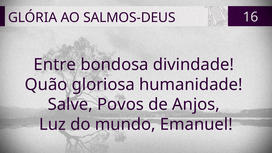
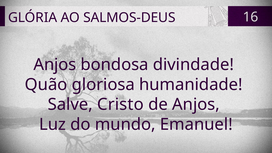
Entre: Entre -> Anjos (55, 65)
Povos: Povos -> Cristo (120, 104)
